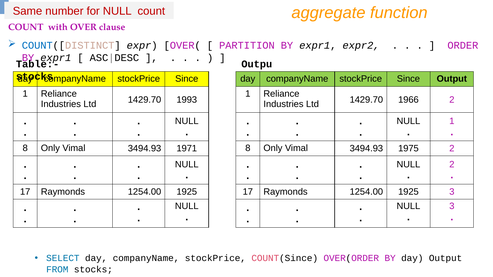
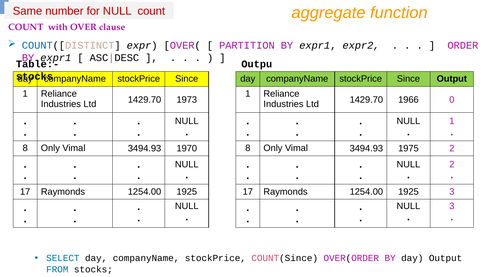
1993: 1993 -> 1973 (187, 100)
1966 2: 2 -> 0 (452, 100)
1971: 1971 -> 1970 (187, 149)
